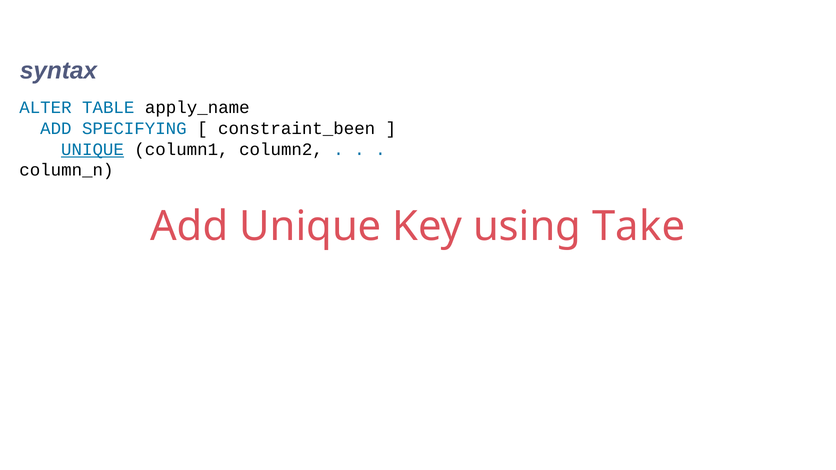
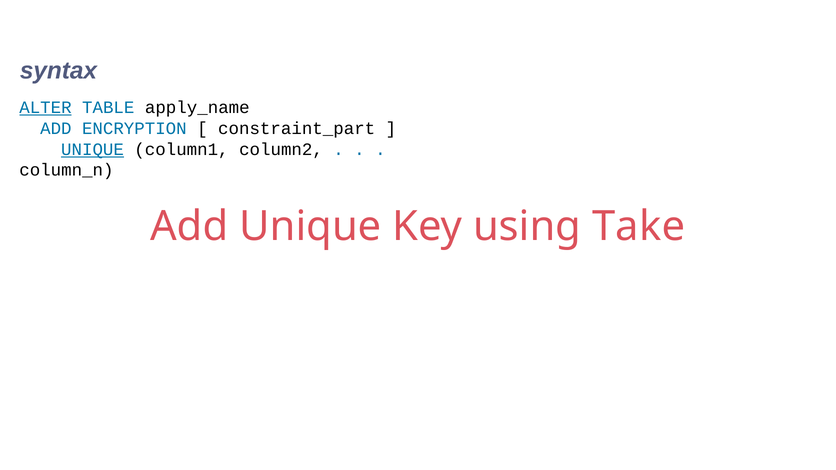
ALTER underline: none -> present (45, 108)
SPECIFYING: SPECIFYING -> ENCRYPTION (134, 128)
constraint_been: constraint_been -> constraint_part (297, 128)
